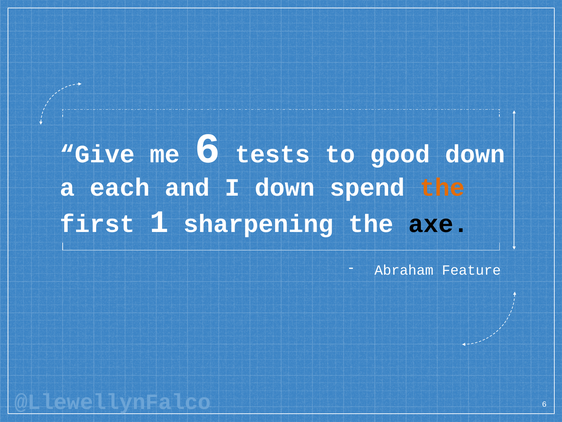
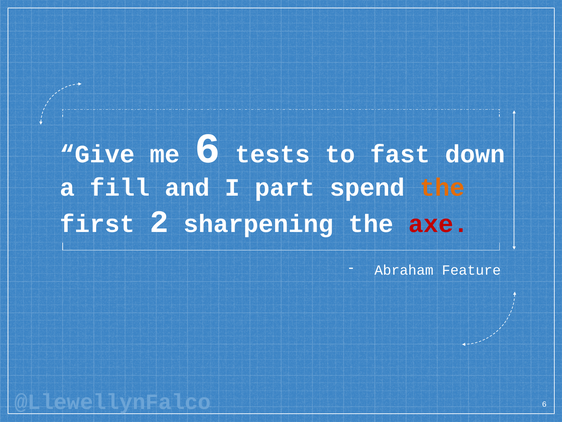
good: good -> fast (400, 154)
each: each -> fill (120, 187)
I down: down -> part (285, 187)
1: 1 -> 2 (159, 222)
axe colour: black -> red (438, 224)
